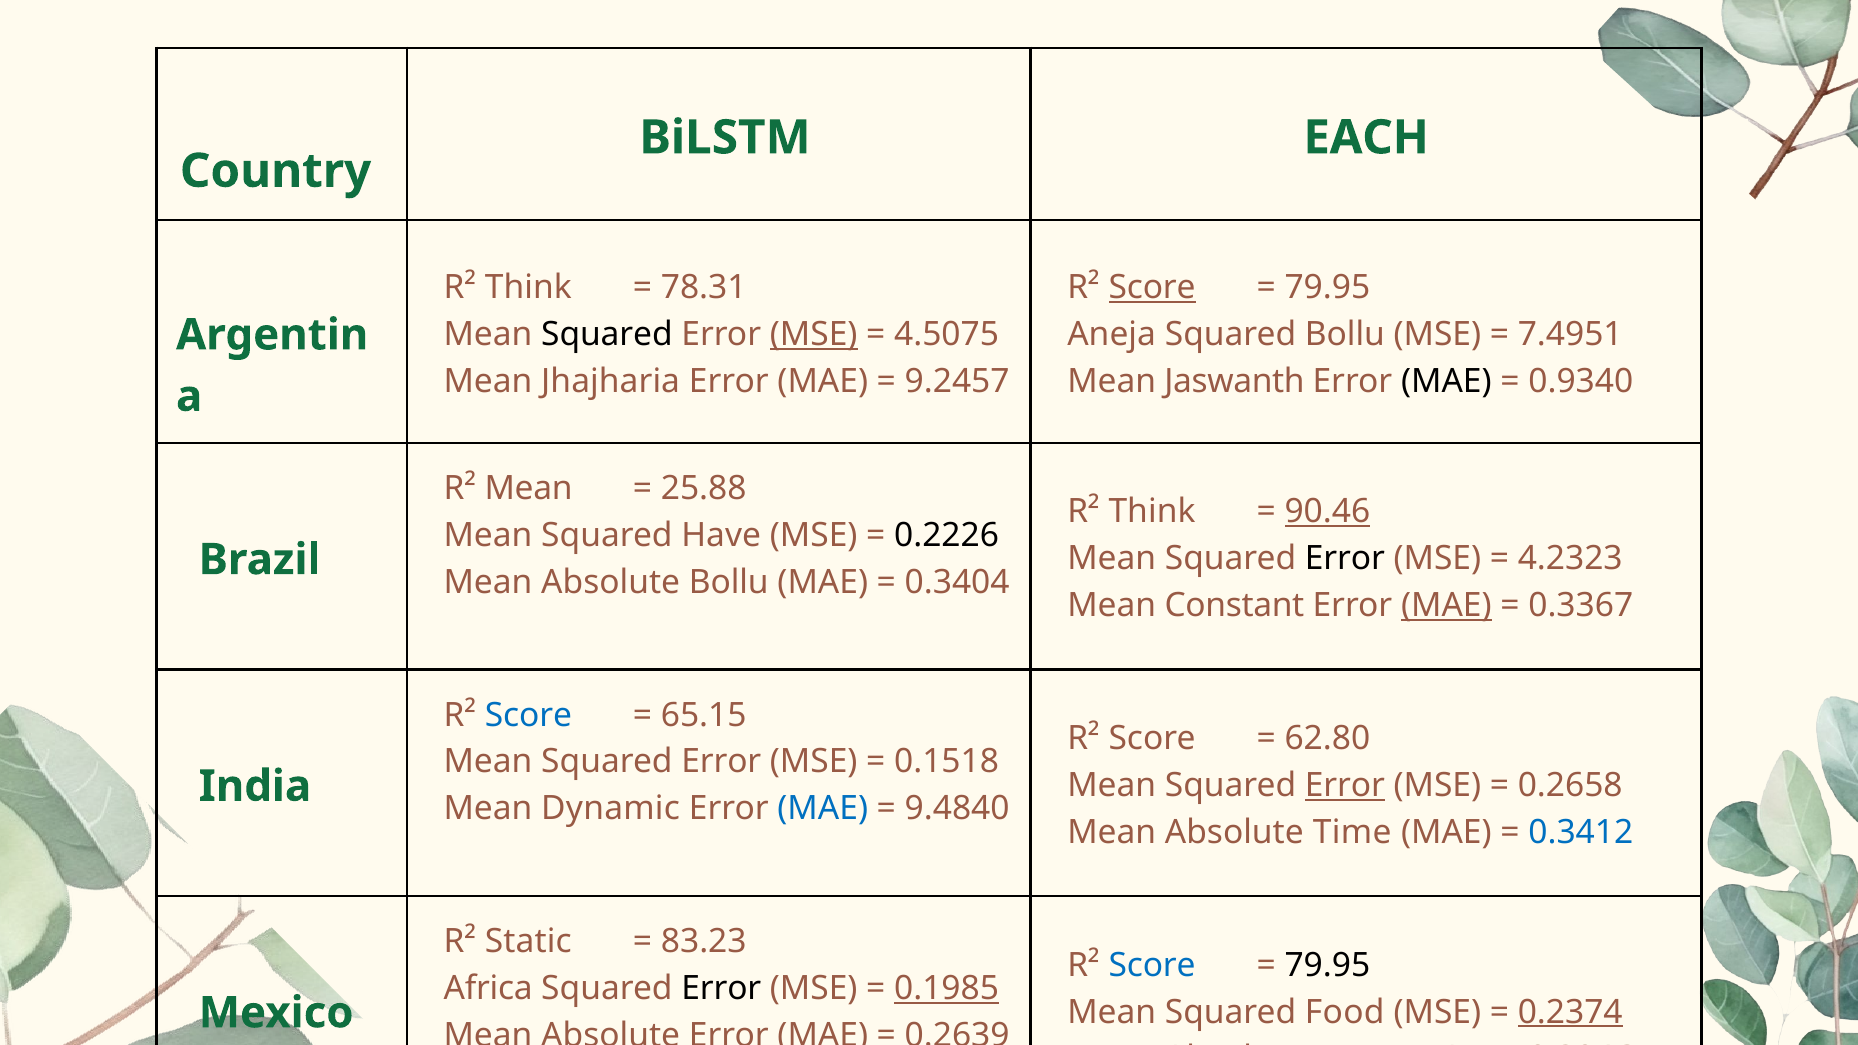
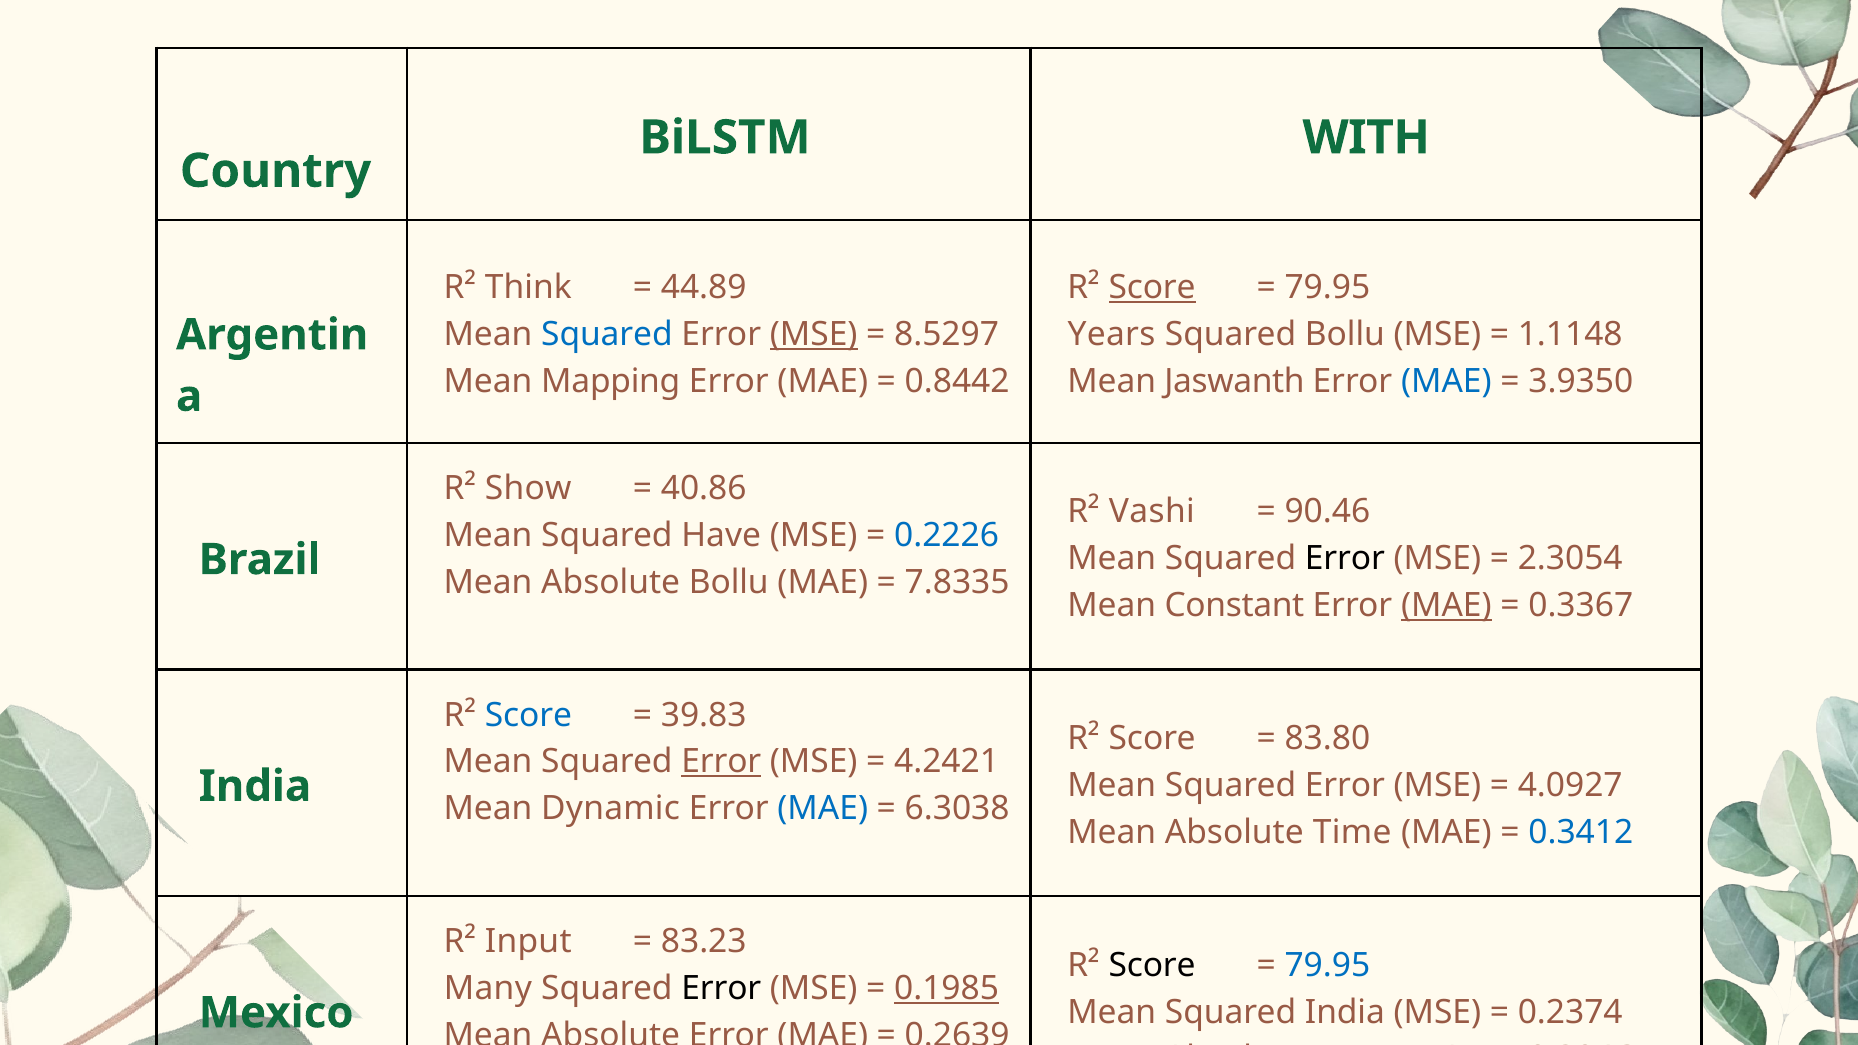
EACH: EACH -> WITH (1366, 138)
78.31: 78.31 -> 44.89 (704, 287)
Squared colour: black -> blue (607, 334)
4.5075: 4.5075 -> 8.5297 (947, 334)
Aneja: Aneja -> Years (1111, 334)
7.4951: 7.4951 -> 1.1148 (1570, 334)
Jhajharia: Jhajharia -> Mapping (611, 381)
9.2457: 9.2457 -> 0.8442 (957, 381)
MAE colour: black -> blue (1446, 381)
0.9340: 0.9340 -> 3.9350 (1581, 381)
R² Mean: Mean -> Show (528, 488)
25.88: 25.88 -> 40.86 (704, 488)
Think: Think -> Vashi (1152, 512)
90.46 underline: present -> none (1327, 512)
0.2226 colour: black -> blue (947, 535)
4.2323: 4.2323 -> 2.3054 (1570, 559)
0.3404: 0.3404 -> 7.8335 (957, 582)
65.15: 65.15 -> 39.83 (704, 715)
62.80: 62.80 -> 83.80 (1327, 739)
Error underline: none -> present (721, 762)
0.1518: 0.1518 -> 4.2421 (947, 762)
Error underline: present -> none (1345, 785)
0.2658: 0.2658 -> 4.0927 (1570, 785)
9.4840: 9.4840 -> 6.3038 (957, 809)
Static: Static -> Input (528, 942)
Score colour: blue -> black (1152, 965)
79.95 colour: black -> blue (1327, 965)
Africa: Africa -> Many (488, 989)
Squared Food: Food -> India (1345, 1012)
0.2374 underline: present -> none (1570, 1012)
